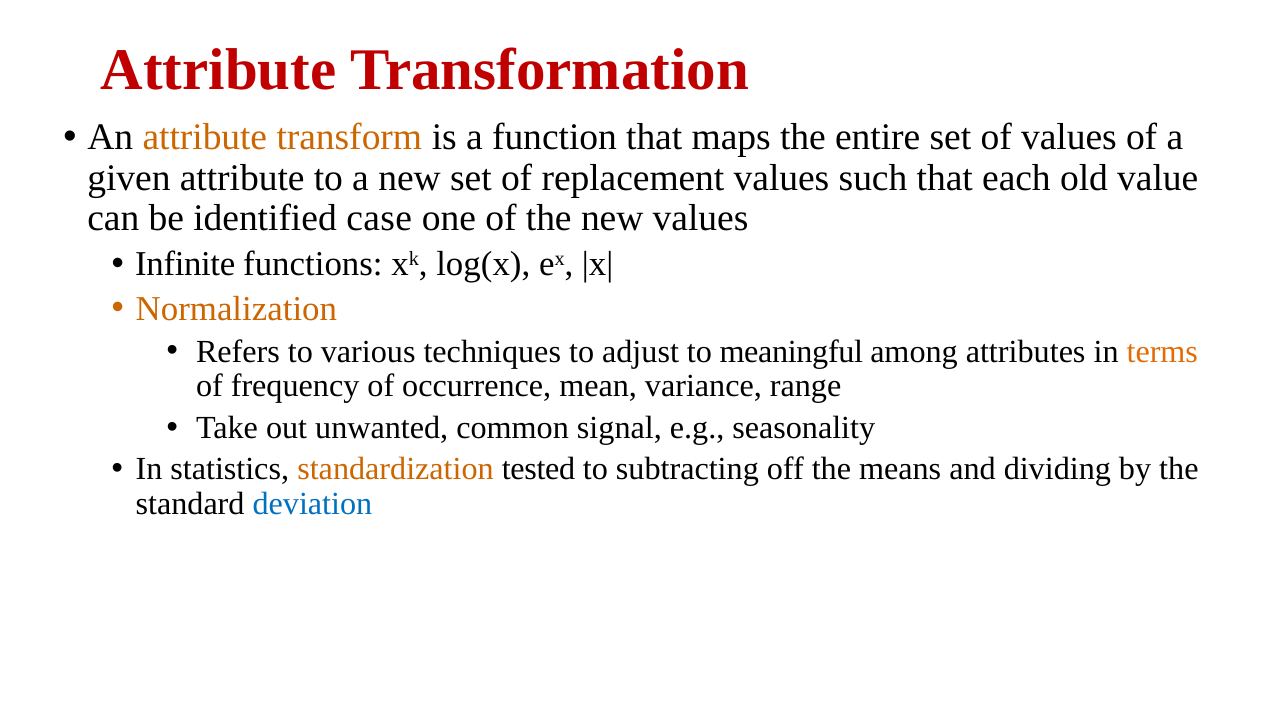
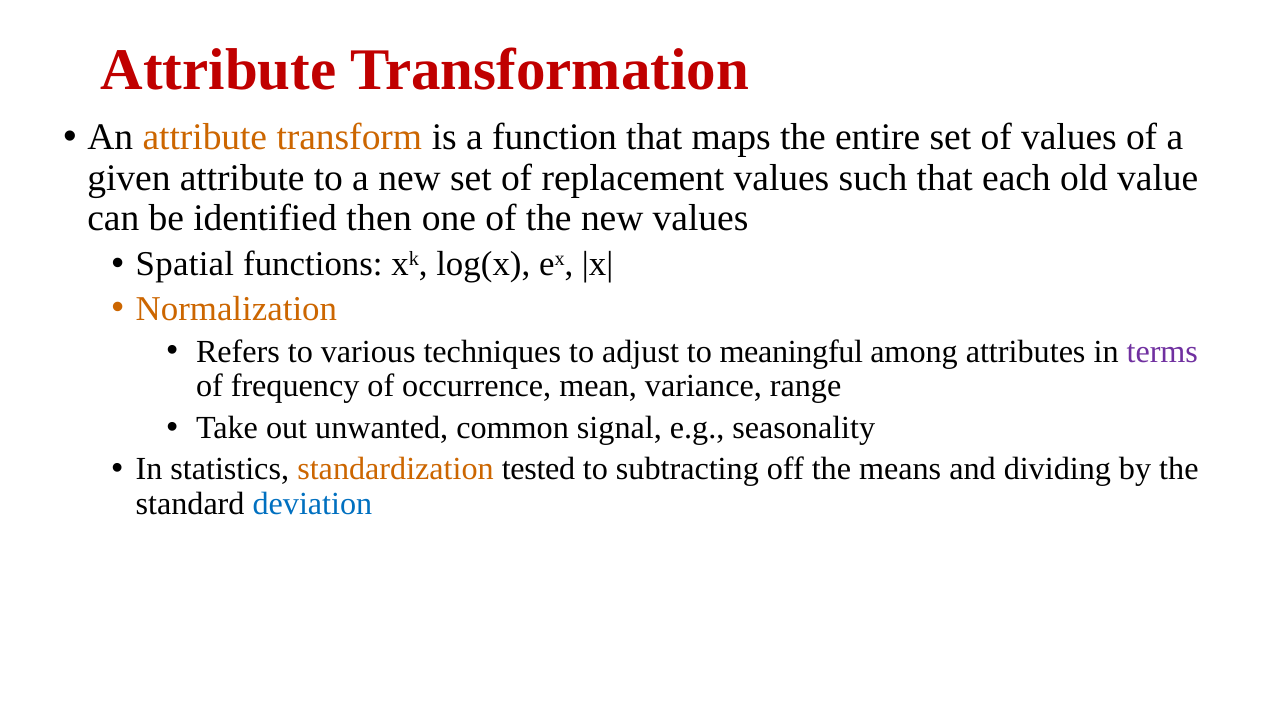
case: case -> then (379, 218)
Infinite: Infinite -> Spatial (185, 264)
terms colour: orange -> purple (1162, 352)
